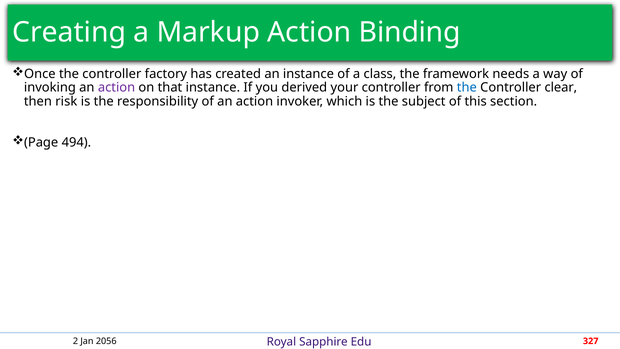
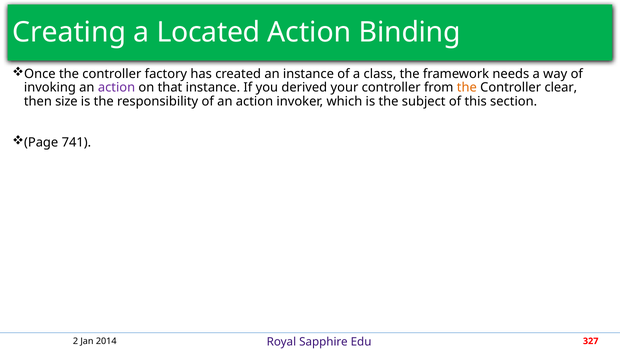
Markup: Markup -> Located (208, 32)
the colour: blue -> orange (467, 88)
risk: risk -> size (66, 102)
494: 494 -> 741 (76, 142)
2056: 2056 -> 2014 (106, 341)
